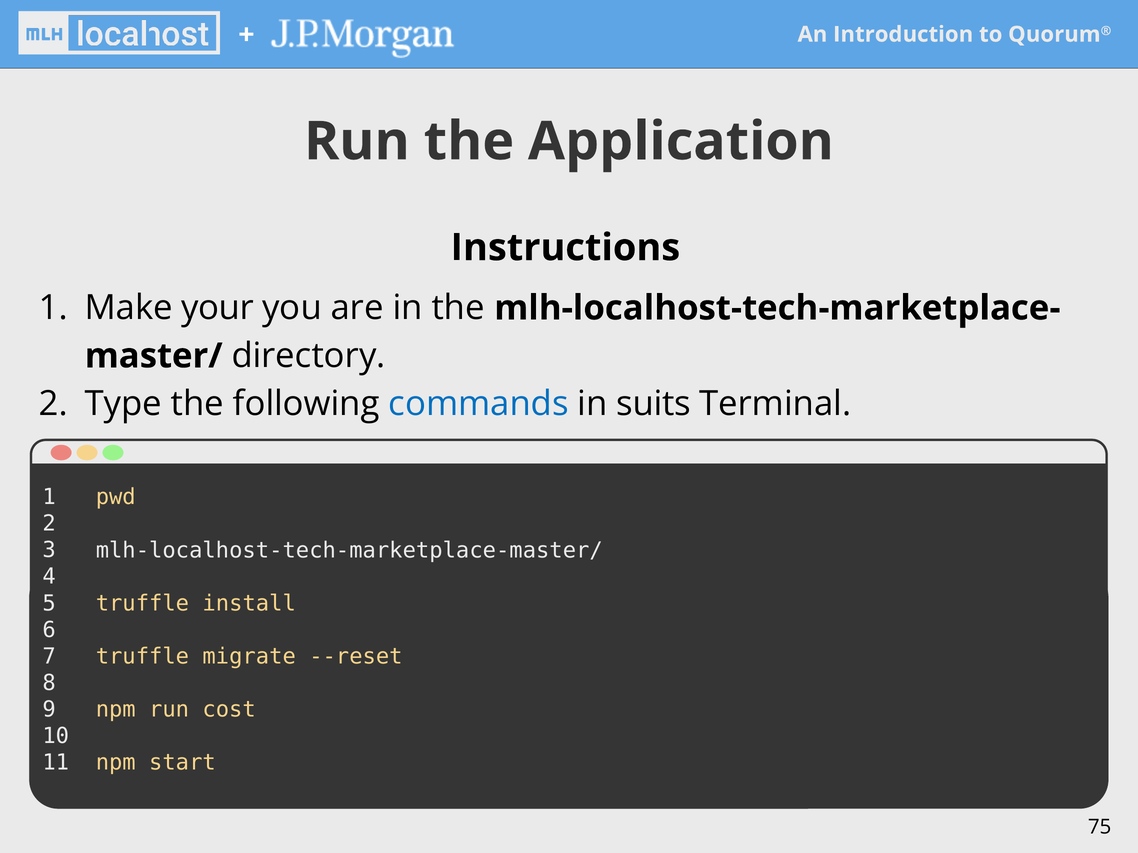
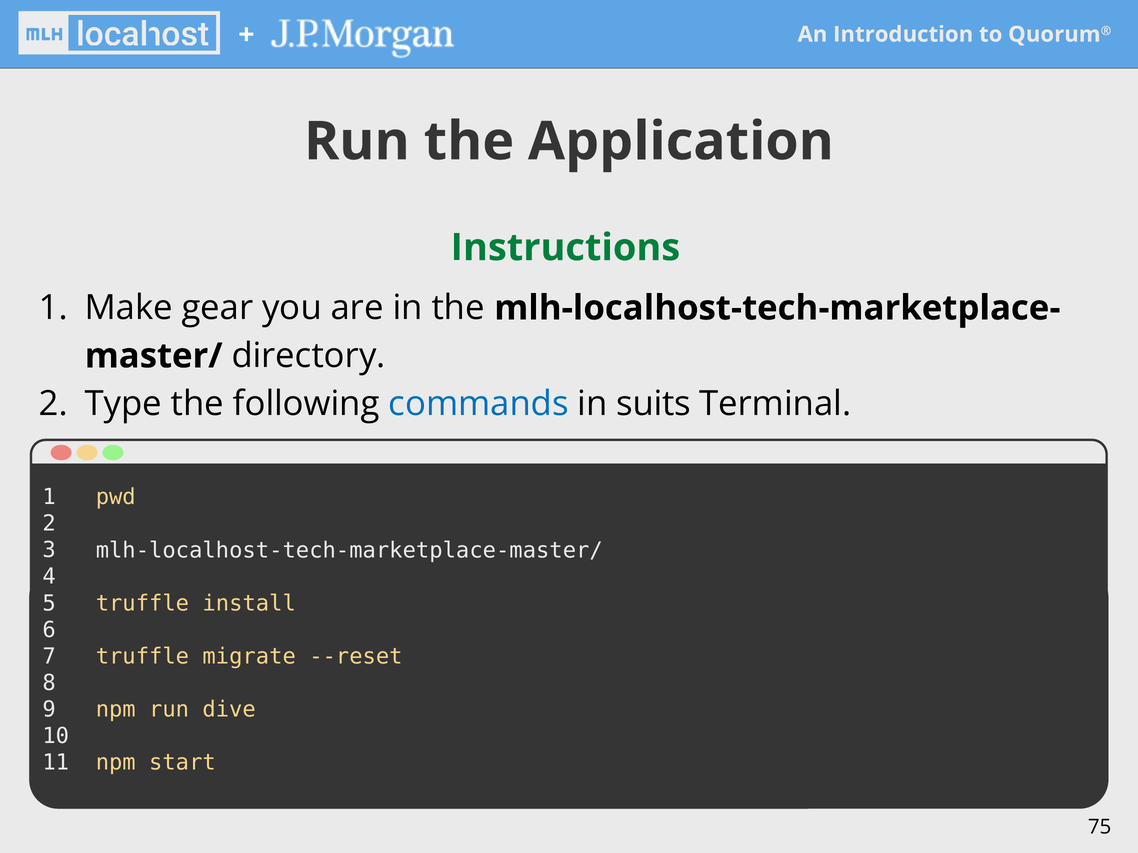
Instructions colour: black -> green (565, 248)
your: your -> gear (217, 308)
cost: cost -> dive (229, 710)
